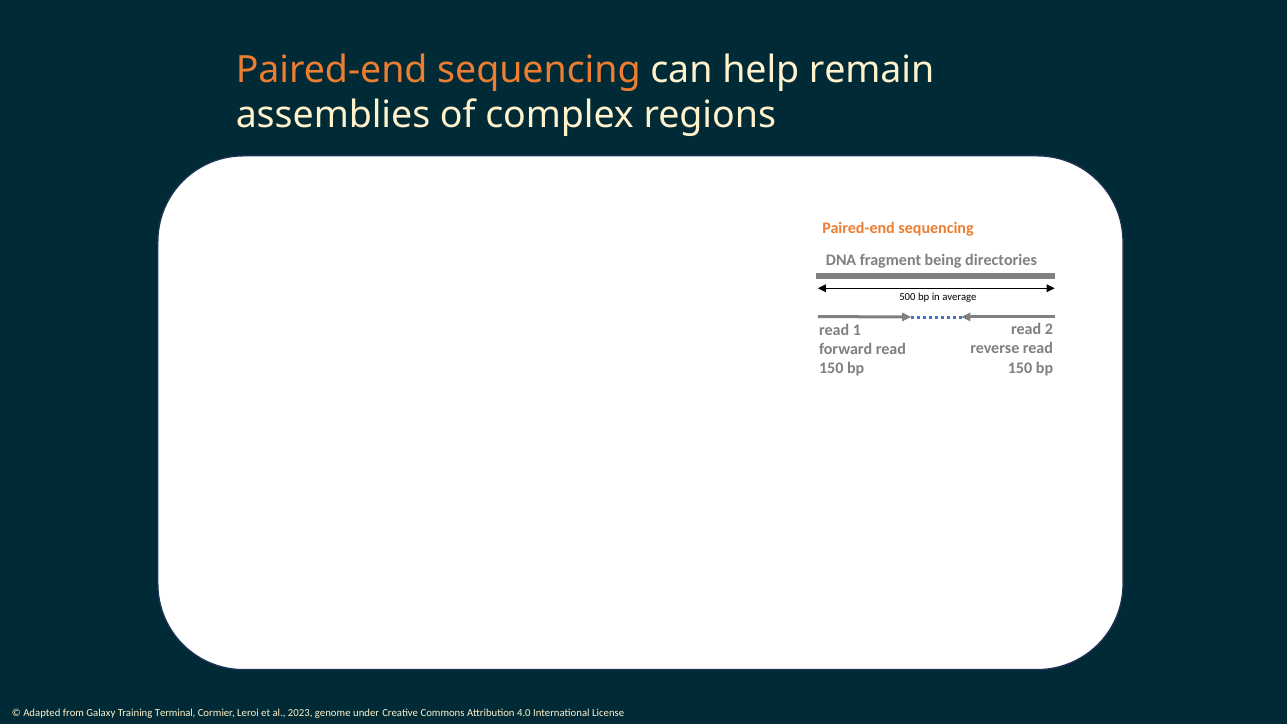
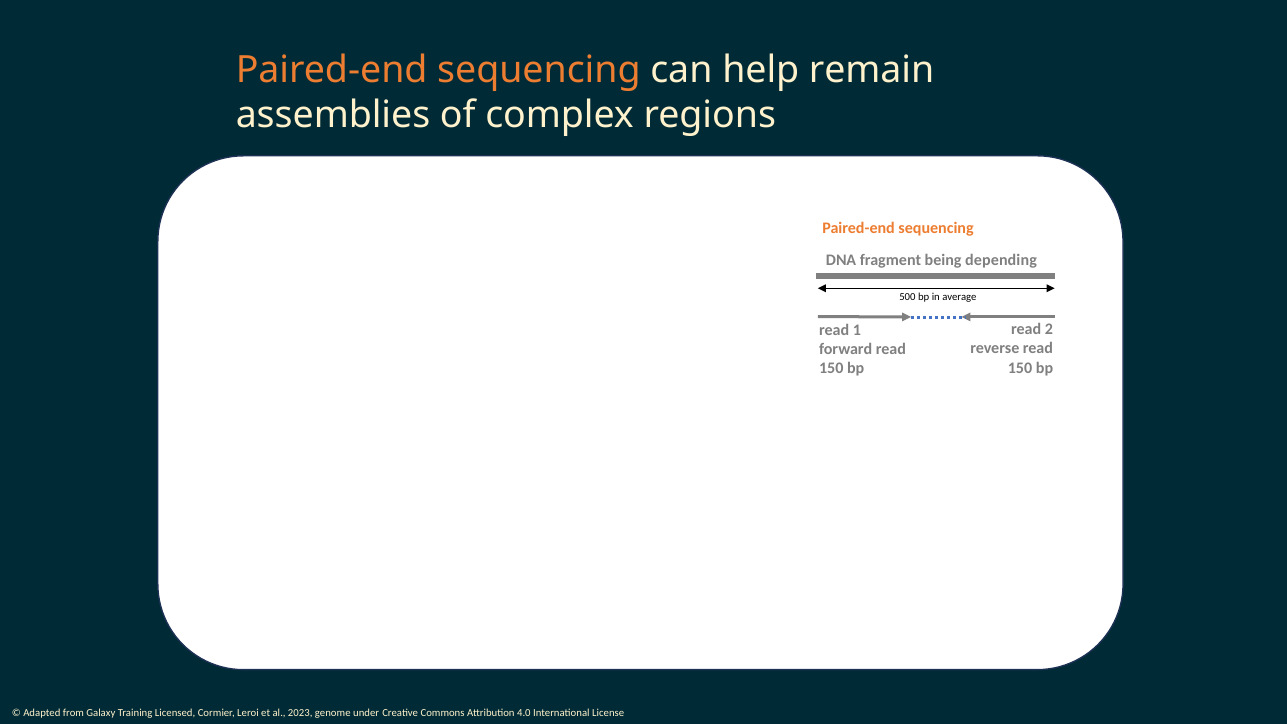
directories: directories -> depending (1001, 260)
Terminal: Terminal -> Licensed (175, 713)
